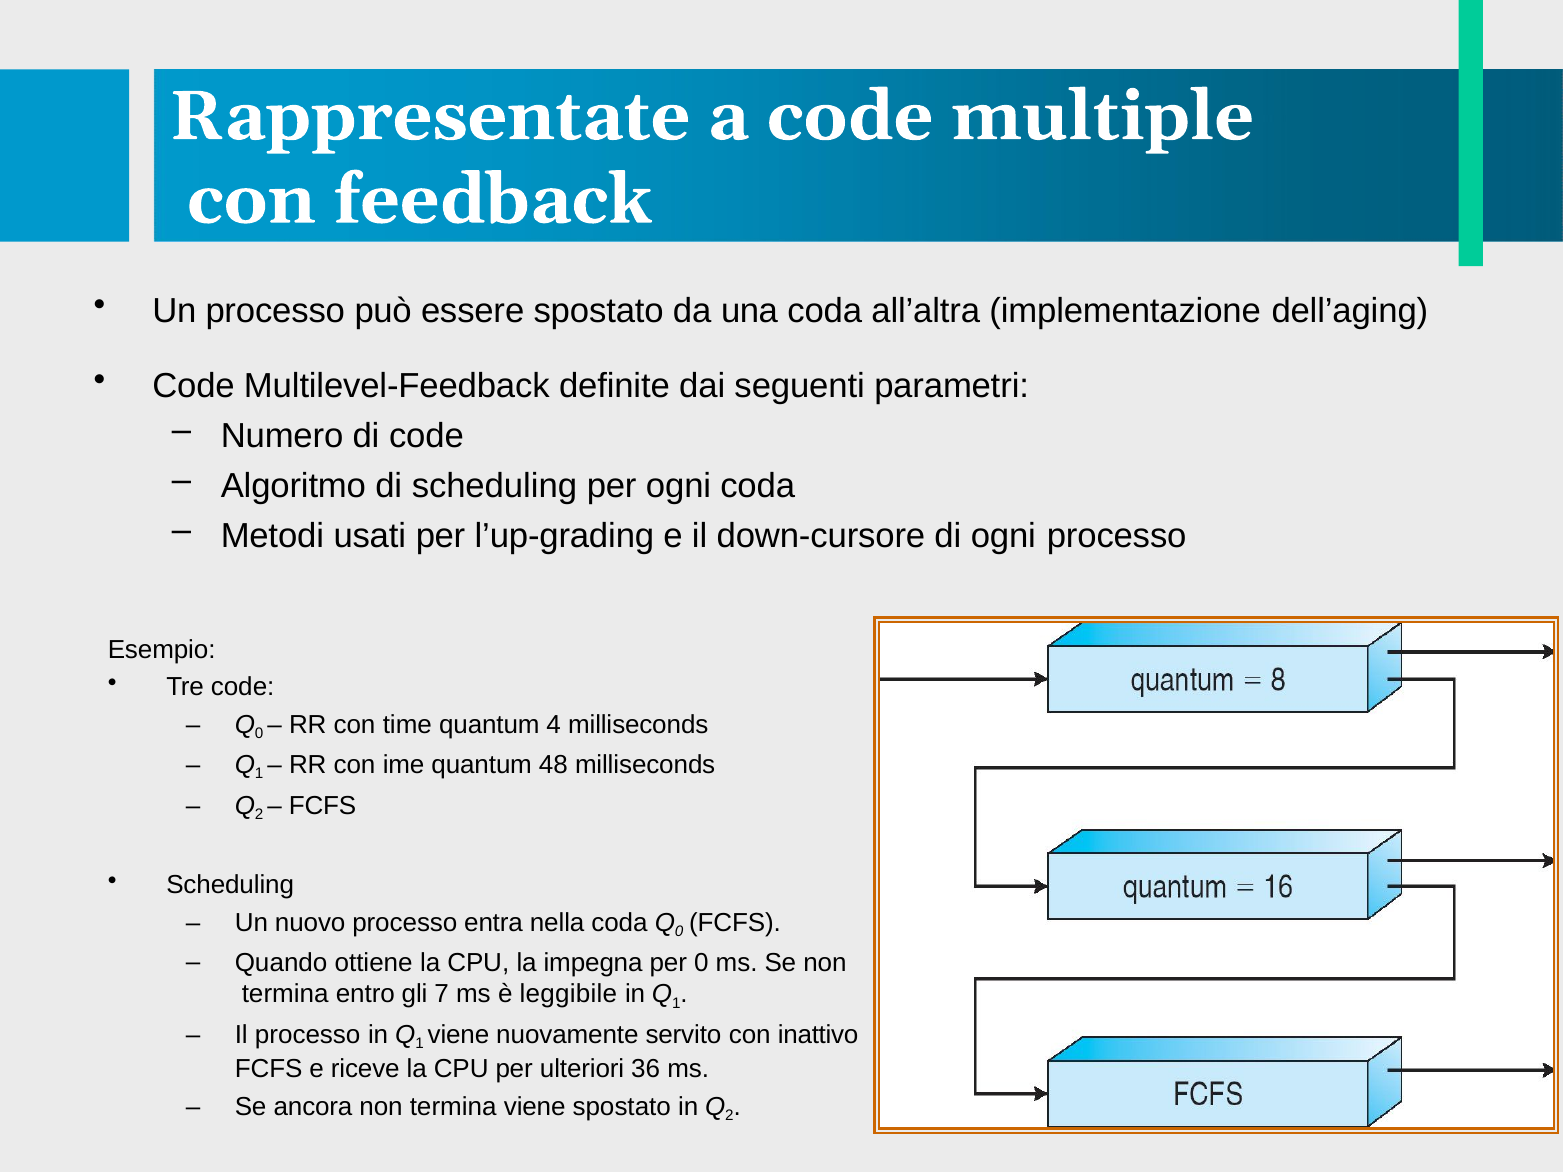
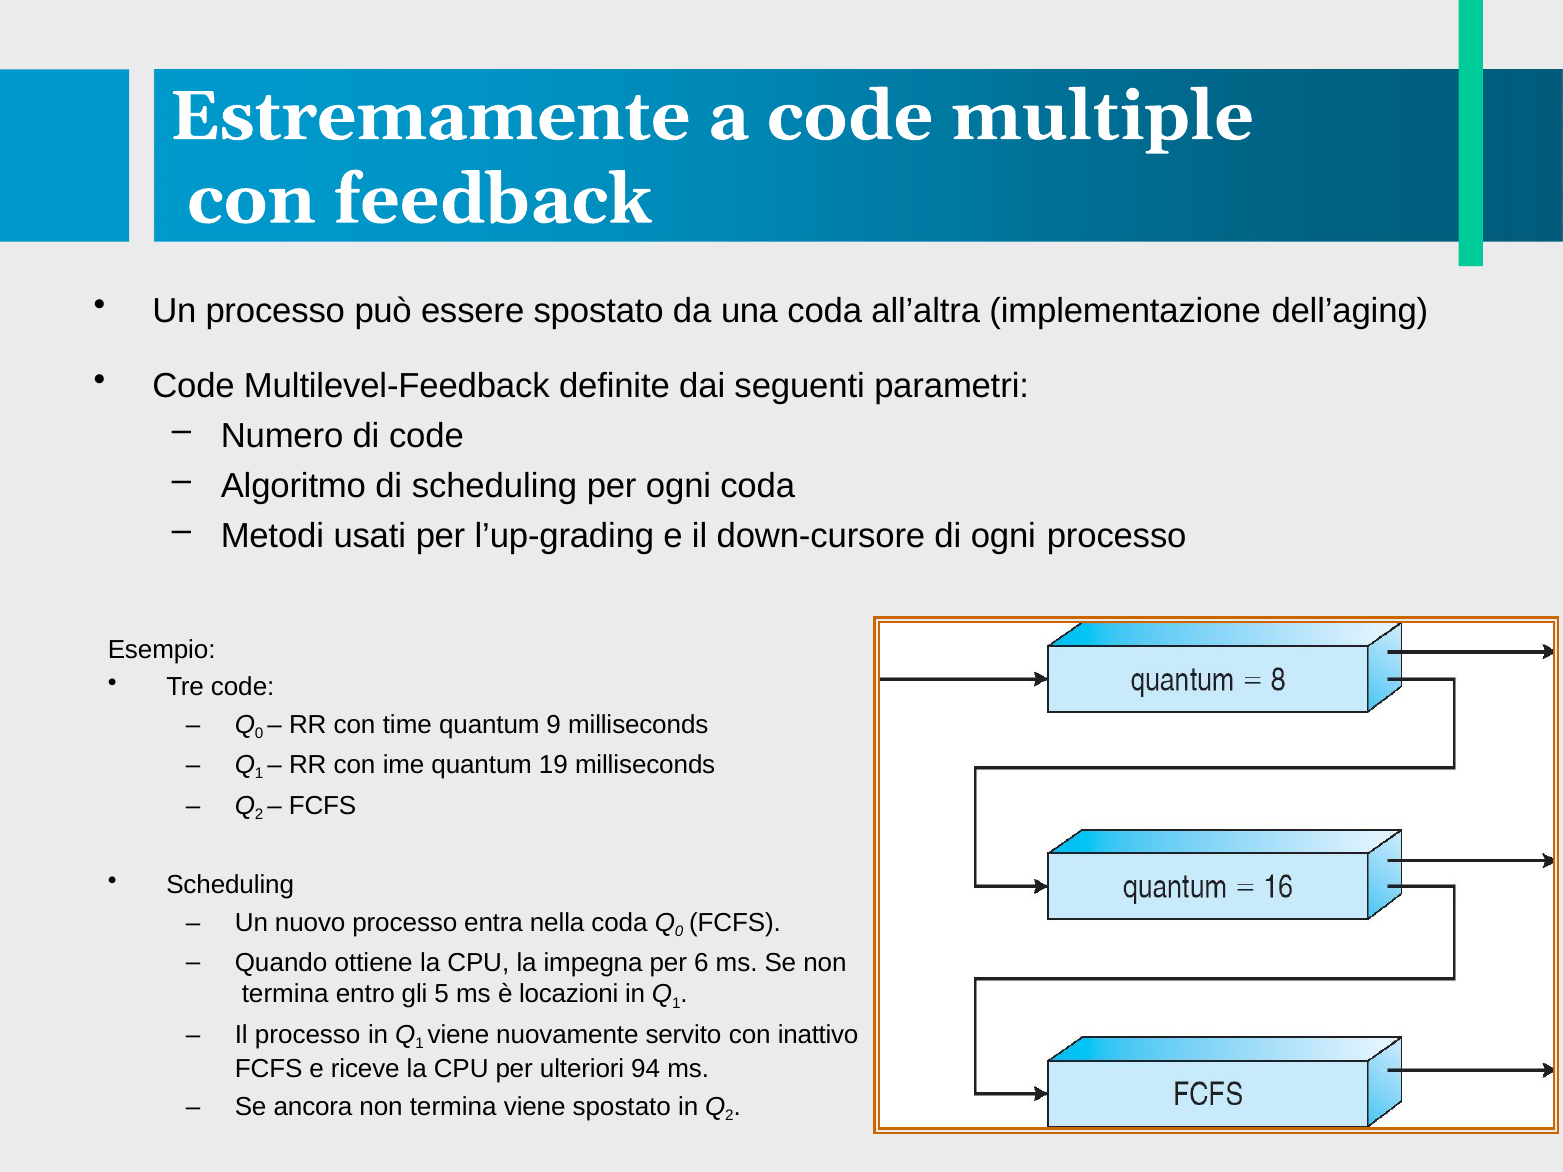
Rappresentate: Rappresentate -> Estremamente (430, 116)
4: 4 -> 9 (554, 725)
48: 48 -> 19 (553, 765)
per 0: 0 -> 6 (701, 963)
7: 7 -> 5 (442, 995)
leggibile: leggibile -> locazioni (569, 995)
36: 36 -> 94 (646, 1069)
